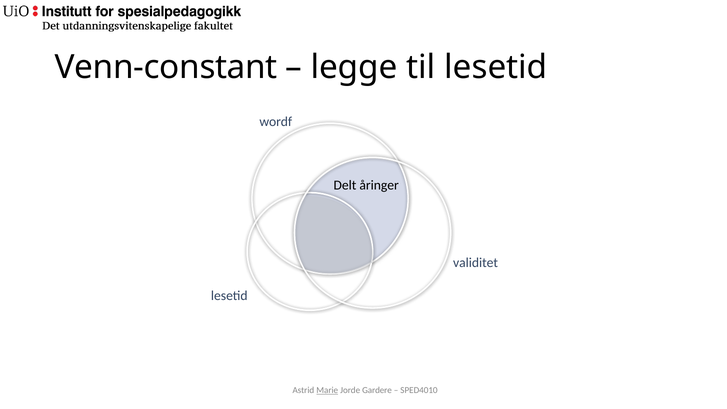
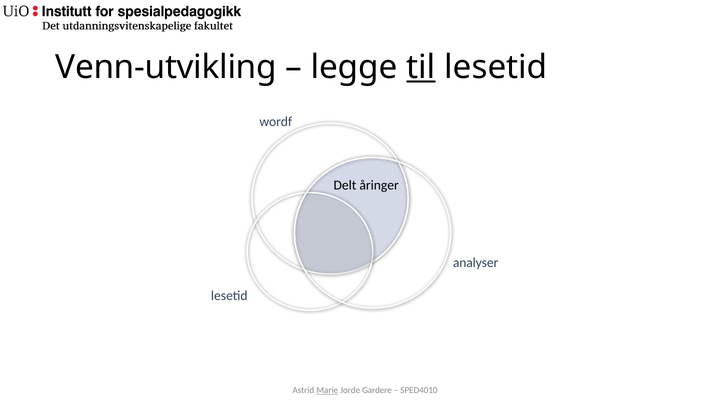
Venn-constant: Venn-constant -> Venn-utvikling (166, 67)
til underline: none -> present (421, 67)
validitet: validitet -> analyser (476, 263)
